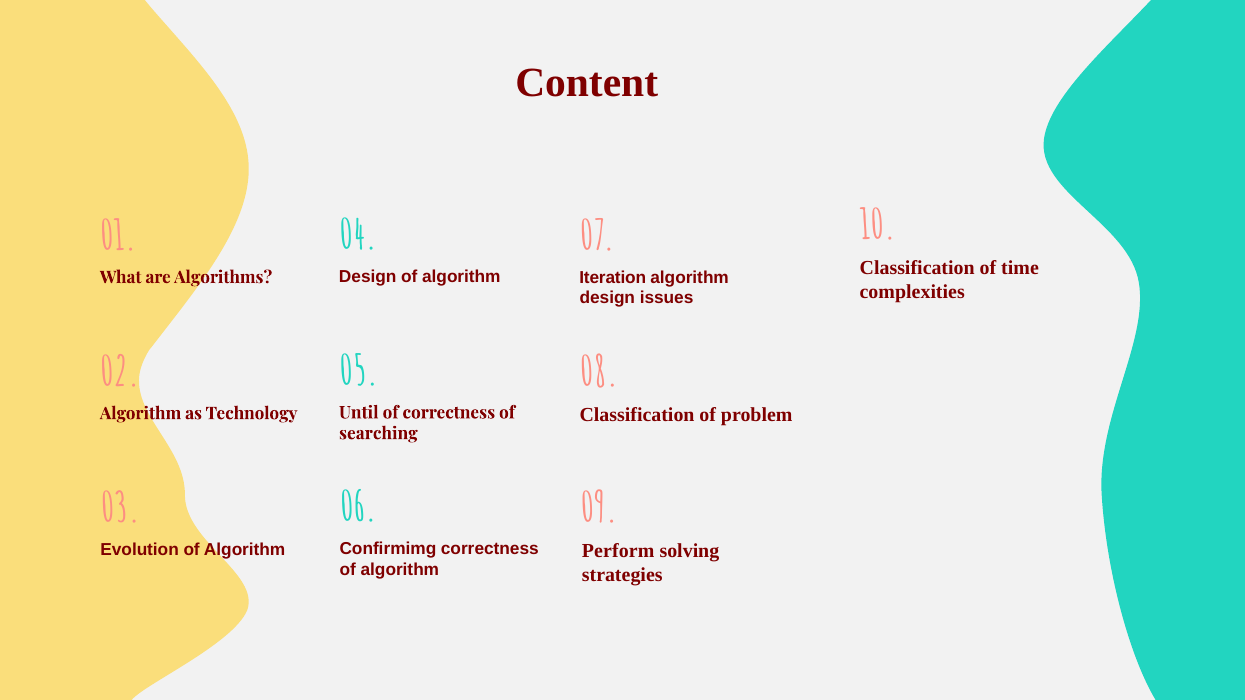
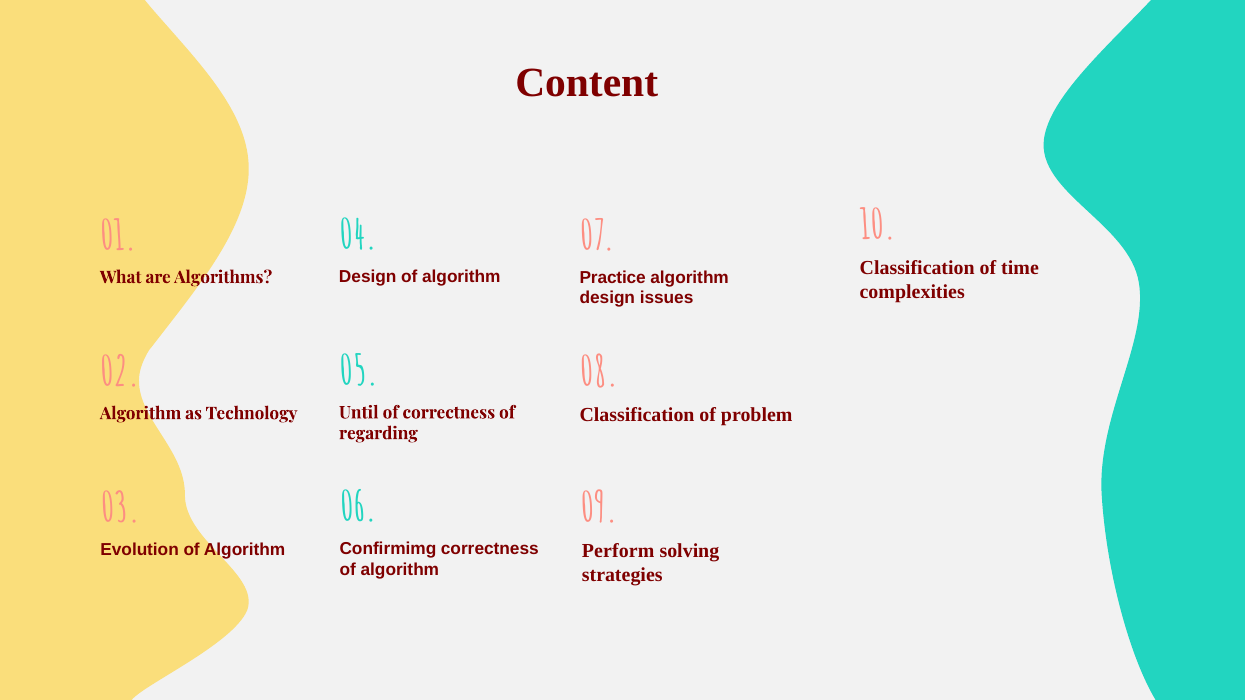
Iteration: Iteration -> Practice (613, 277)
searching: searching -> regarding (378, 434)
